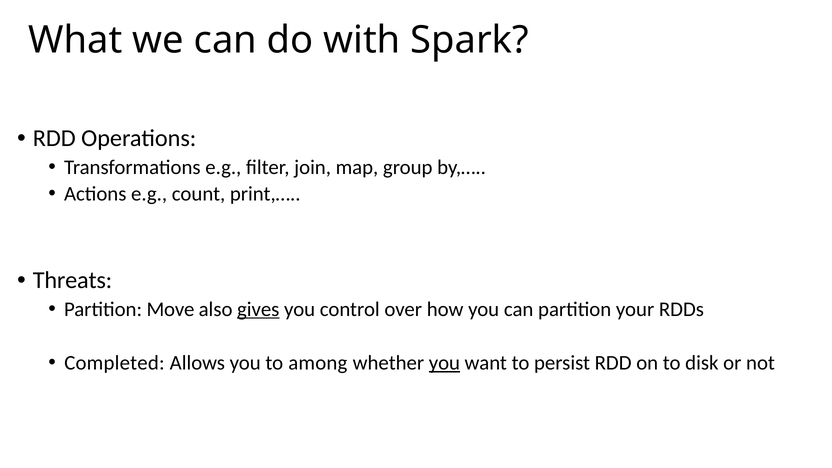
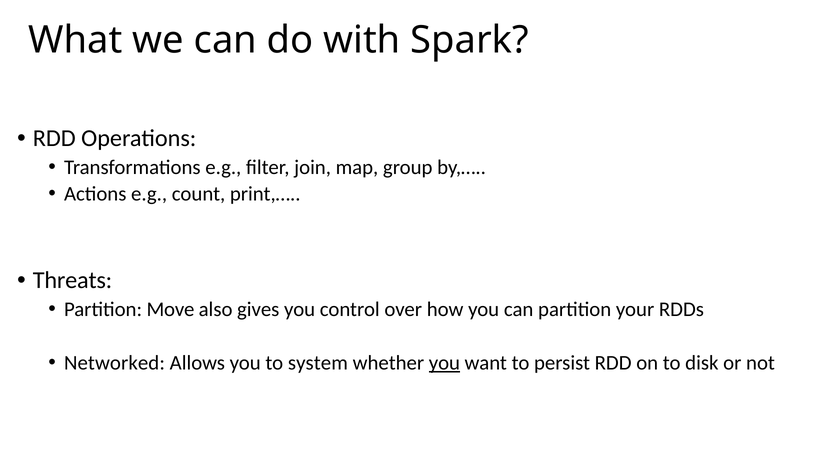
gives underline: present -> none (258, 309)
Completed: Completed -> Networked (114, 363)
among: among -> system (318, 363)
